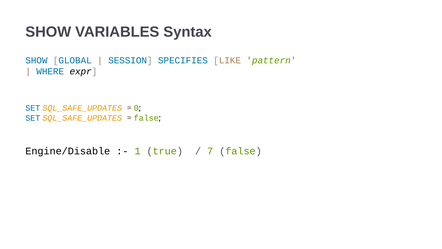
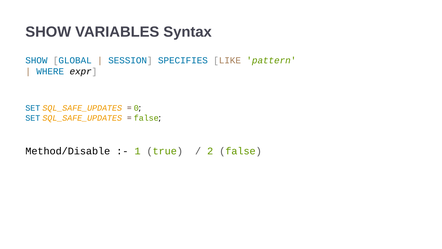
Engine/Disable: Engine/Disable -> Method/Disable (68, 151)
7: 7 -> 2 (210, 151)
